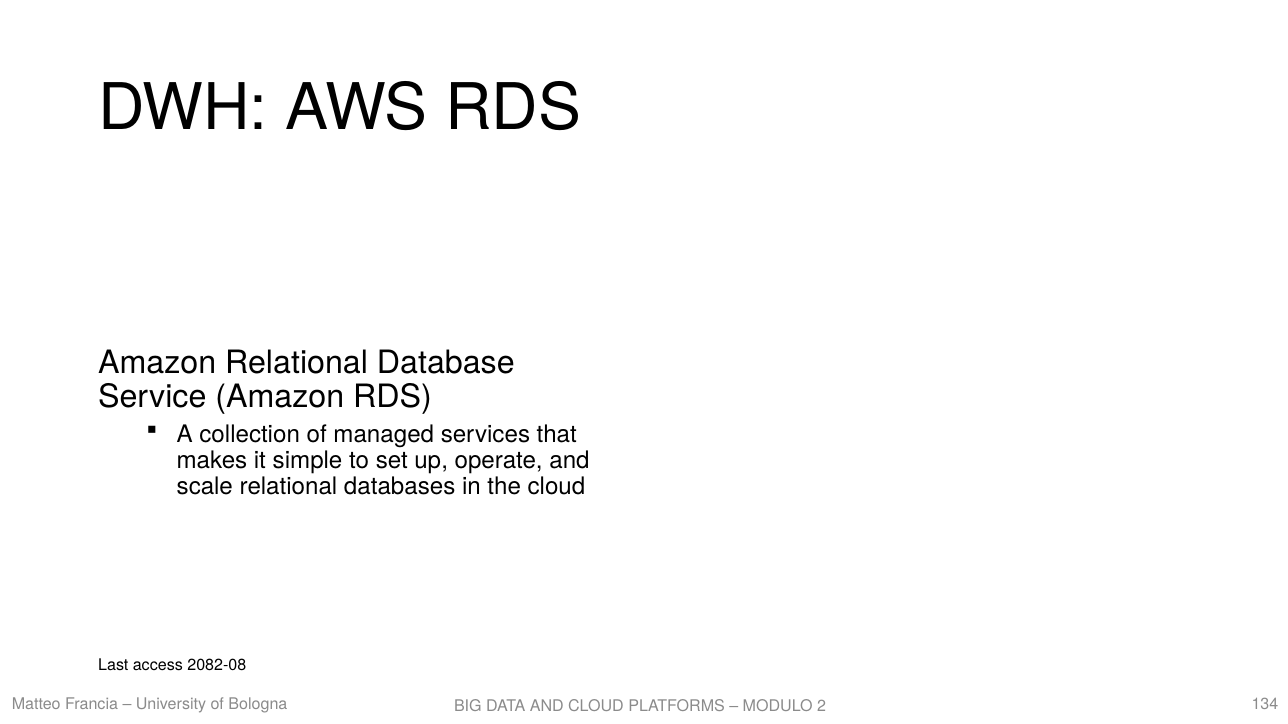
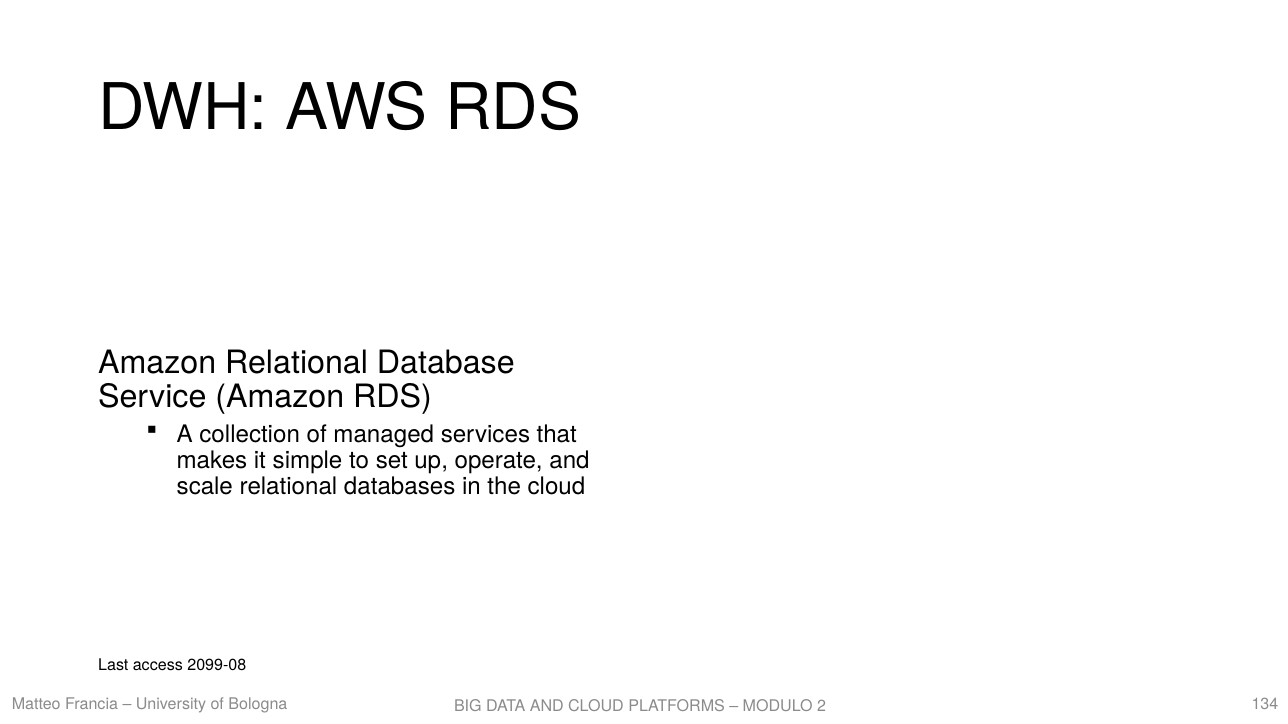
2082-08: 2082-08 -> 2099-08 (217, 666)
